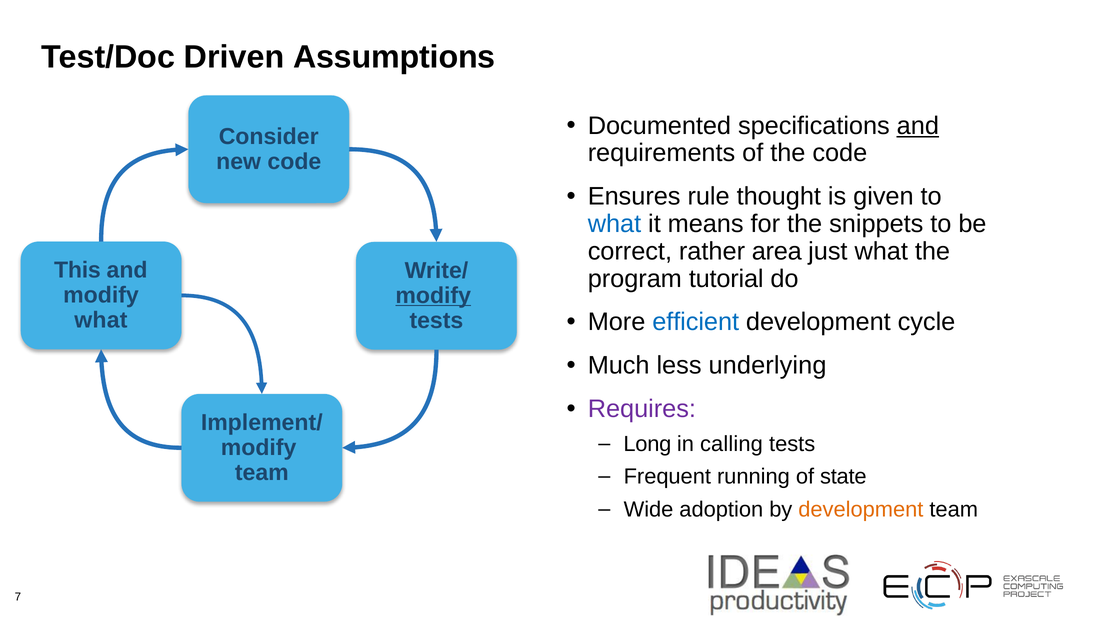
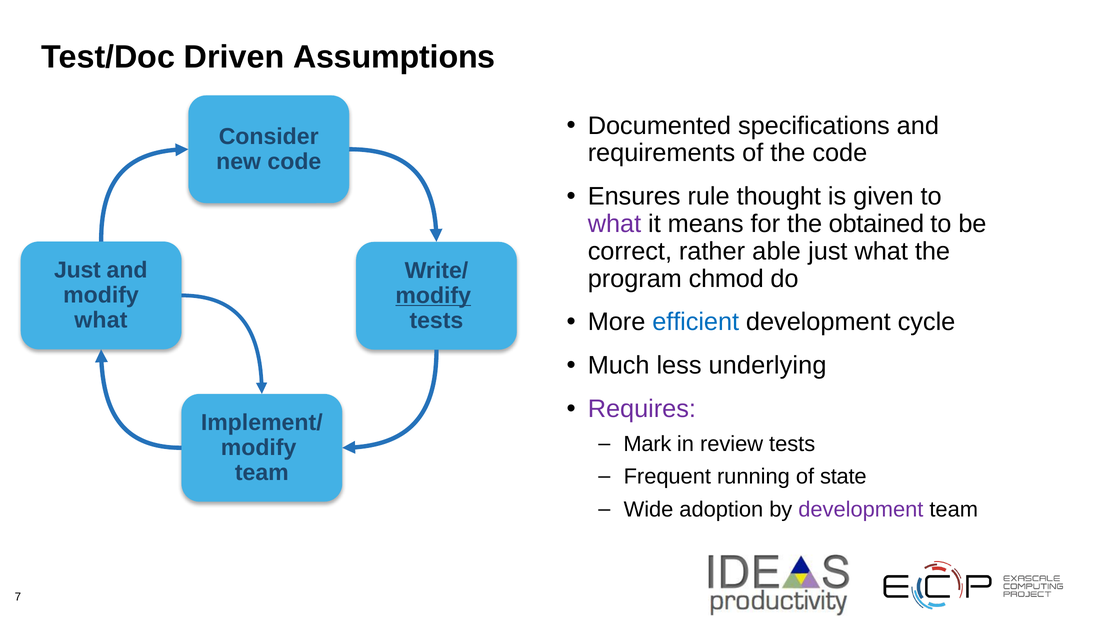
and underline: present -> none (918, 126)
what colour: blue -> purple (614, 224)
snippets: snippets -> obtained (876, 224)
area: area -> able (776, 251)
This: This -> Just (77, 271)
tutorial: tutorial -> chmod (726, 279)
Long: Long -> Mark (647, 444)
calling: calling -> review (732, 444)
development colour: orange -> purple (861, 510)
